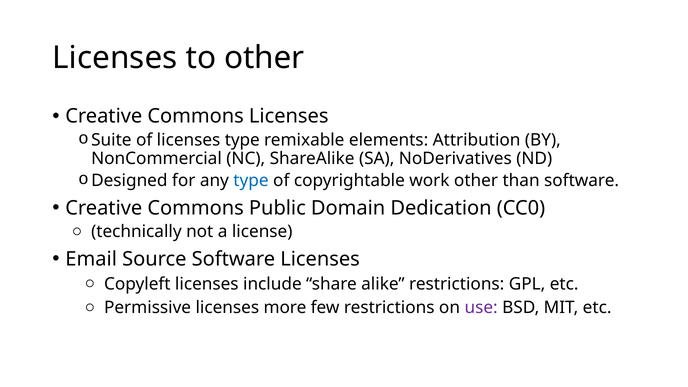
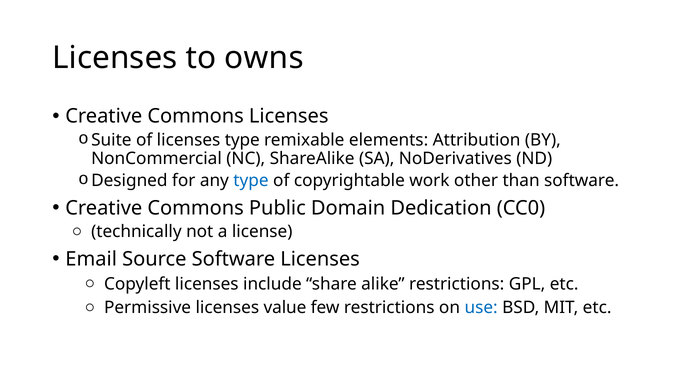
to other: other -> owns (264, 58)
more: more -> value (285, 308)
use colour: purple -> blue (481, 308)
